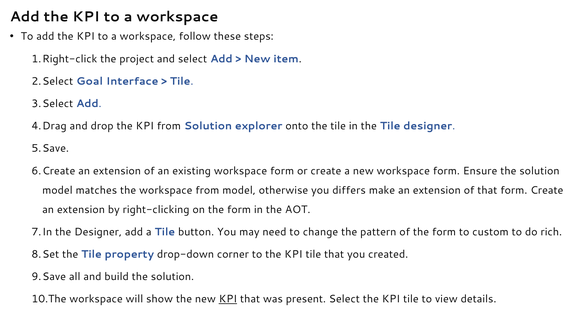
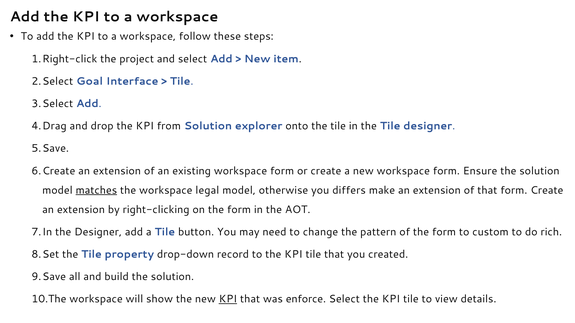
matches underline: none -> present (96, 190)
workspace from: from -> legal (207, 190)
corner: corner -> record (233, 255)
present: present -> enforce (306, 299)
